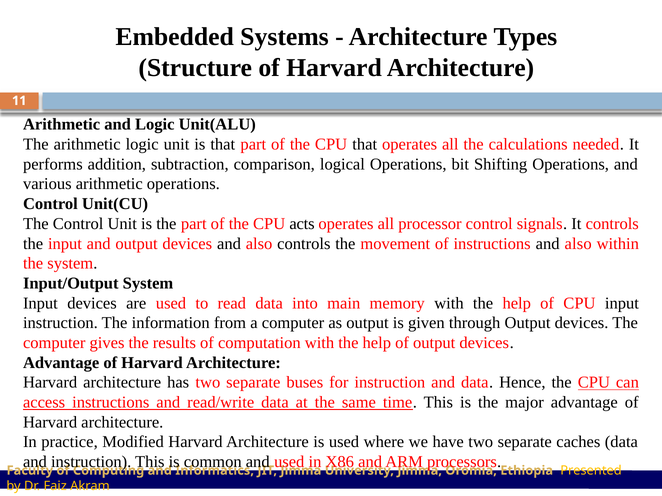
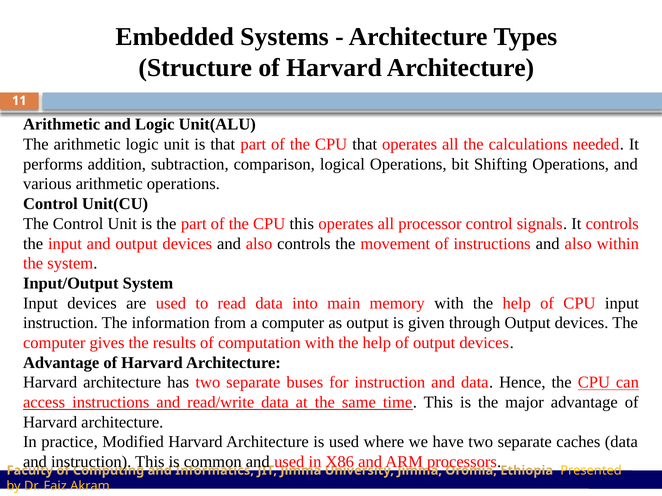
CPU acts: acts -> this (302, 224)
